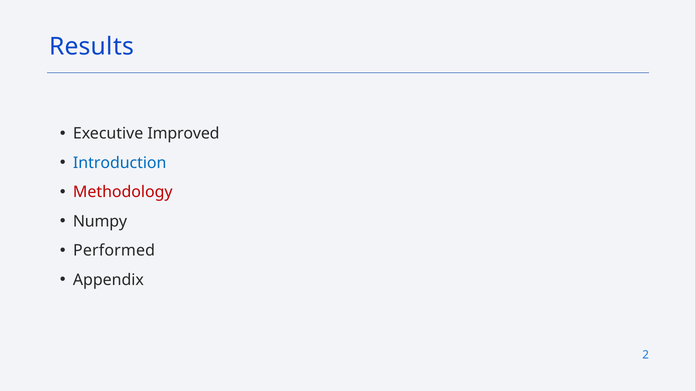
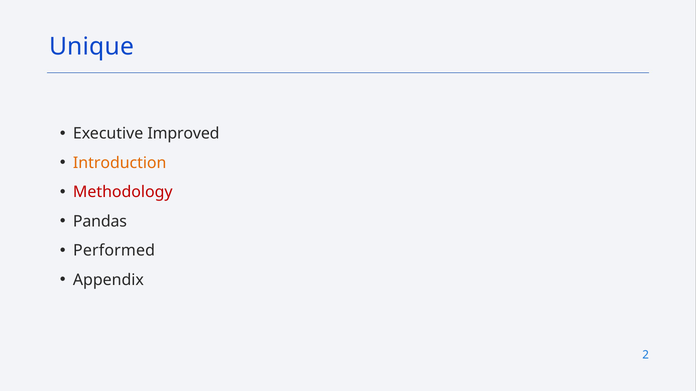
Results: Results -> Unique (92, 46)
Introduction colour: blue -> orange (120, 163)
Numpy: Numpy -> Pandas (100, 222)
